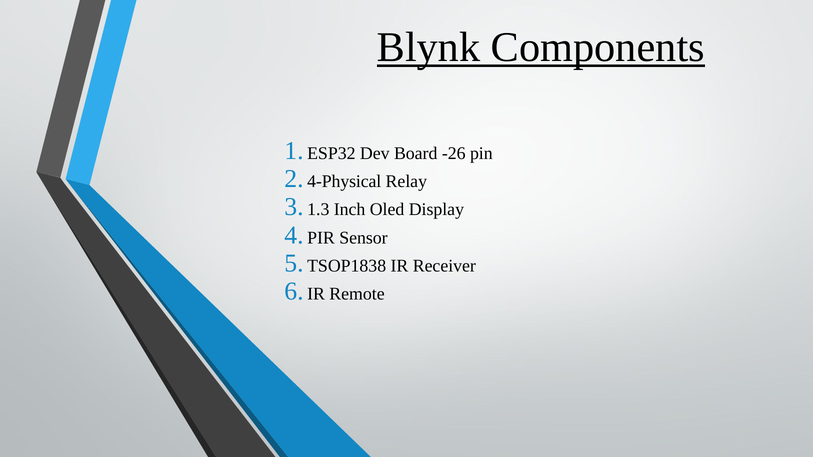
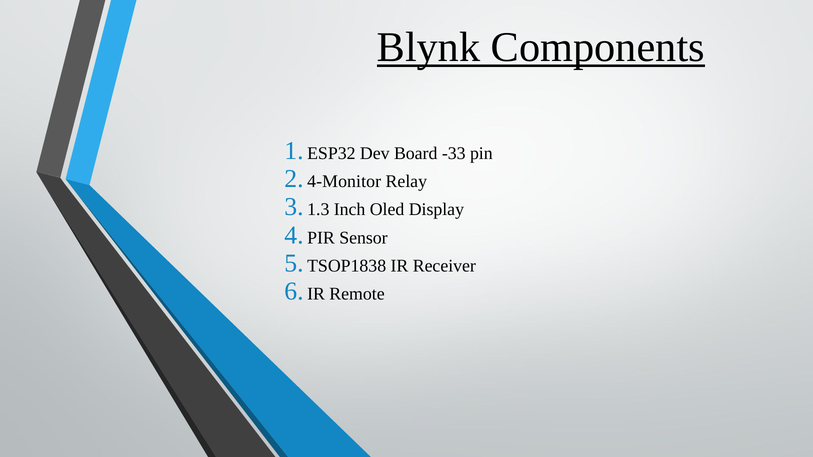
-26: -26 -> -33 (454, 153)
4-Physical: 4-Physical -> 4-Monitor (344, 182)
